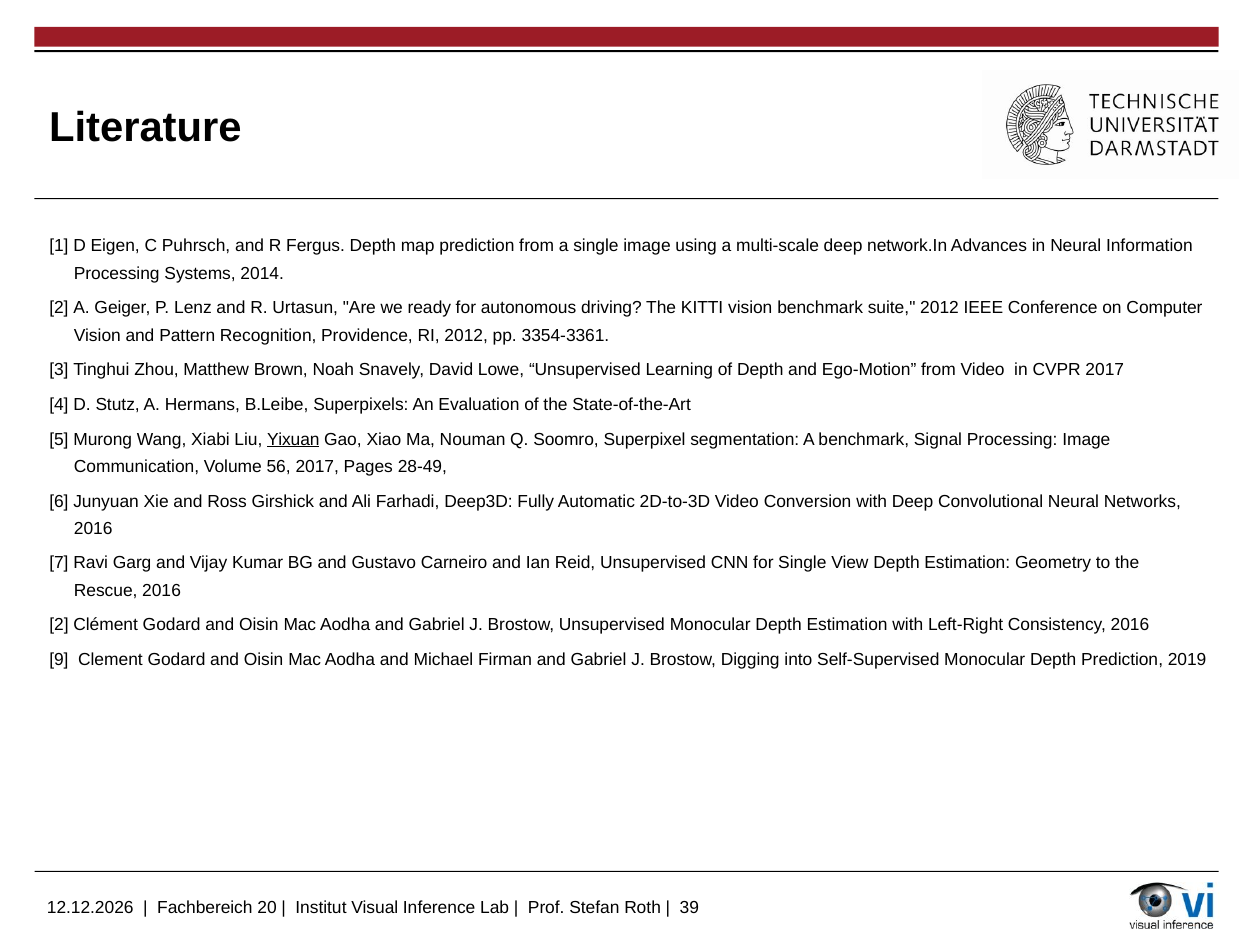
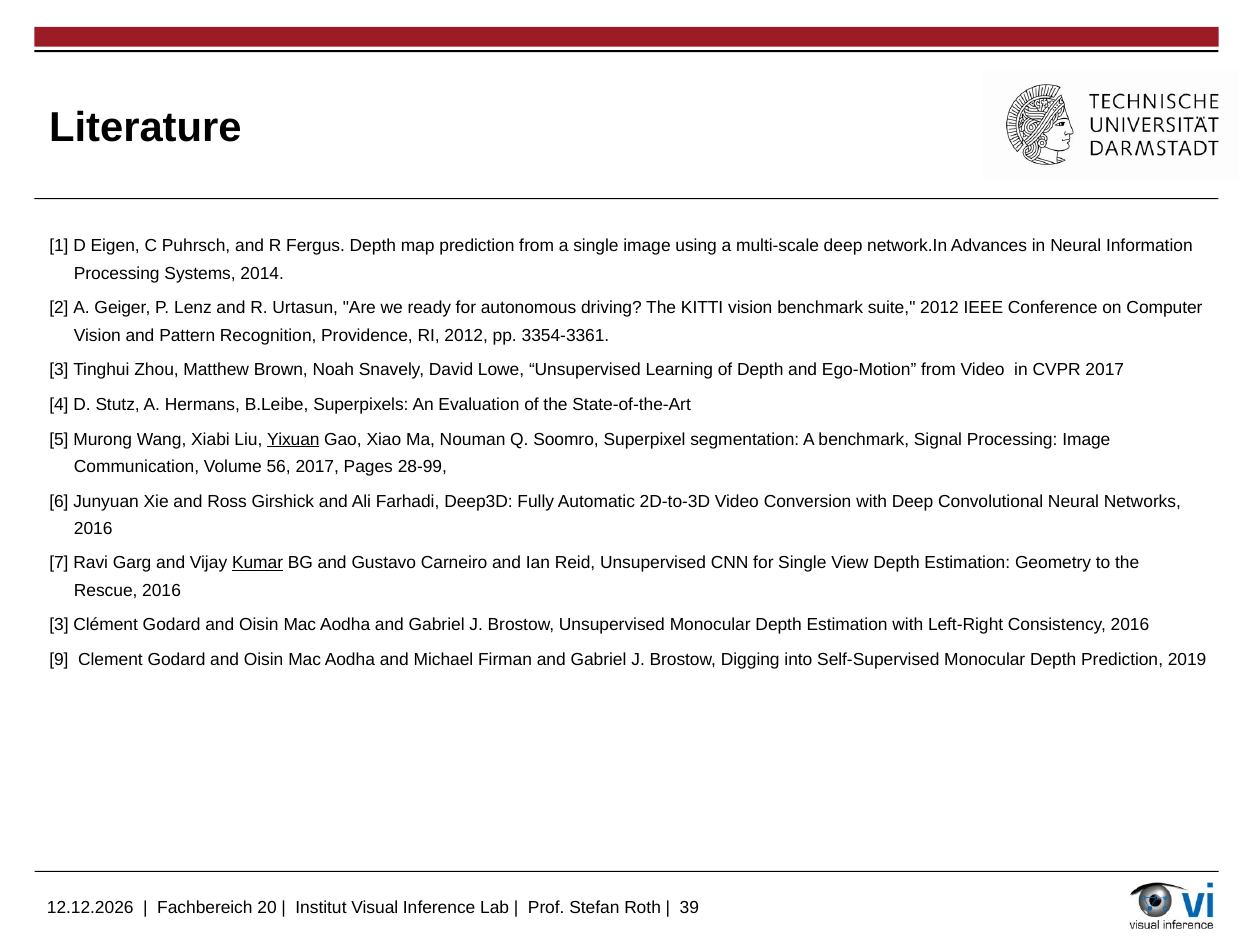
28-49: 28-49 -> 28-99 (422, 466)
Kumar underline: none -> present (258, 563)
2: 2 -> 3 (59, 625)
